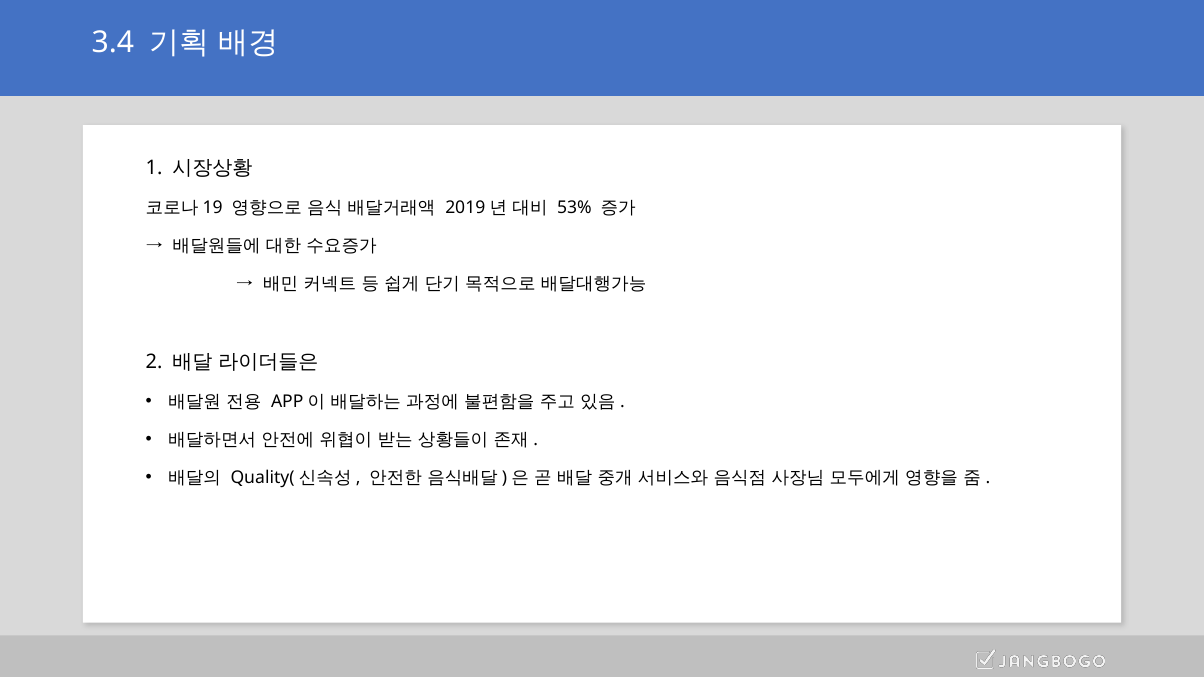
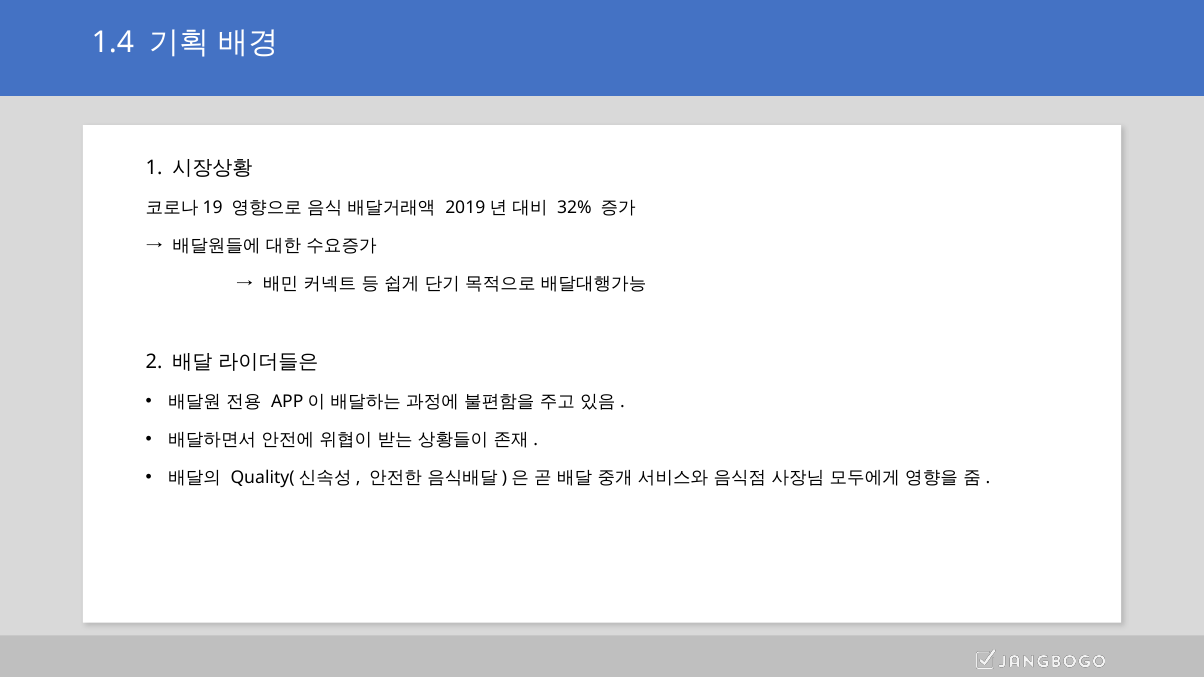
3.4: 3.4 -> 1.4 (113, 43)
53%: 53% -> 32% (575, 208)
